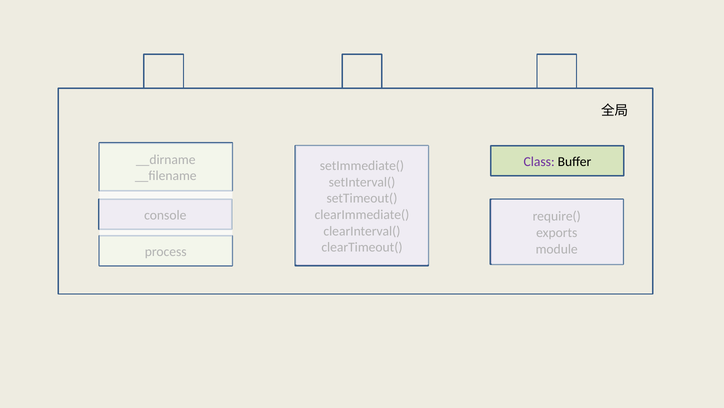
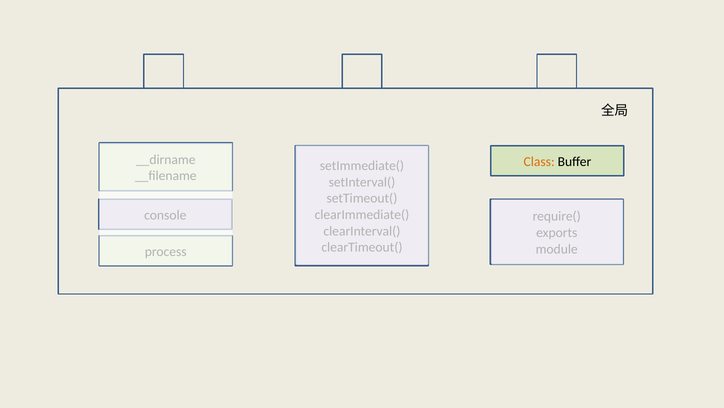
Class colour: purple -> orange (539, 161)
